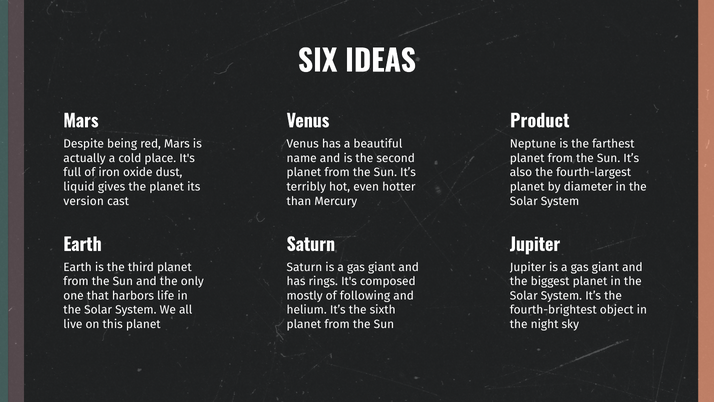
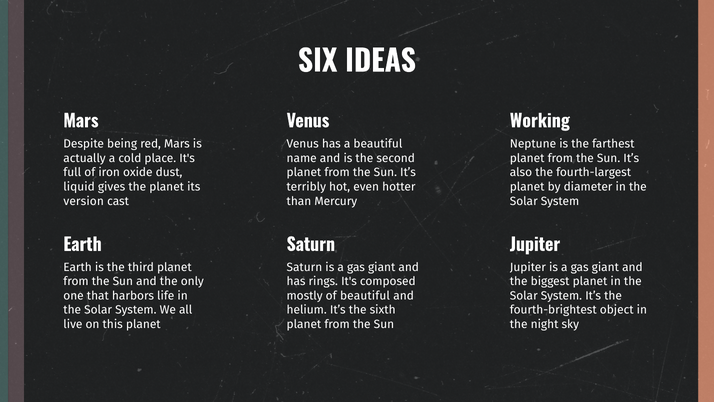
Product: Product -> Working (540, 121)
of following: following -> beautiful (365, 296)
